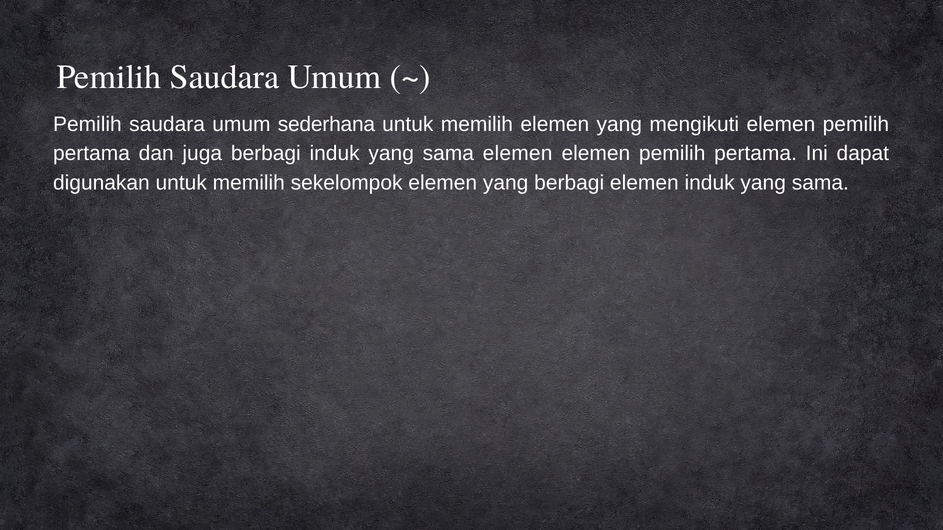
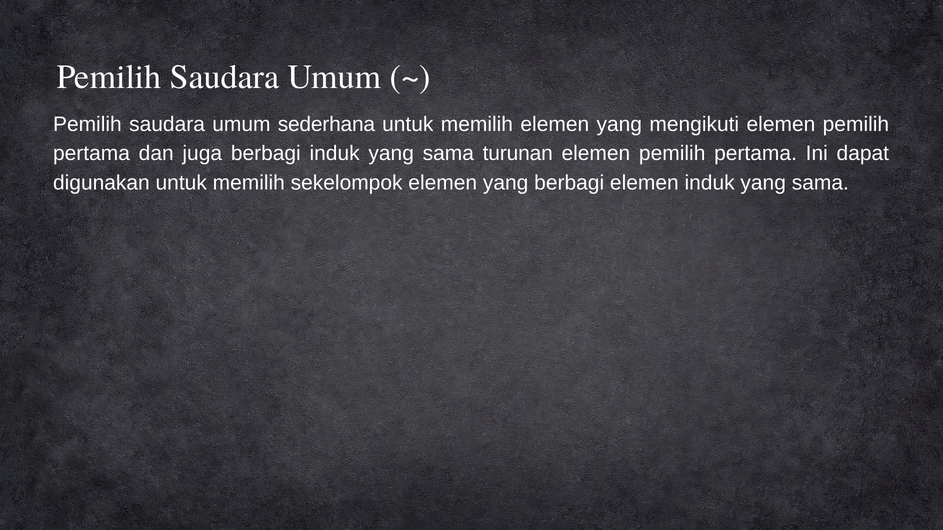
sama elemen: elemen -> turunan (518, 154)
